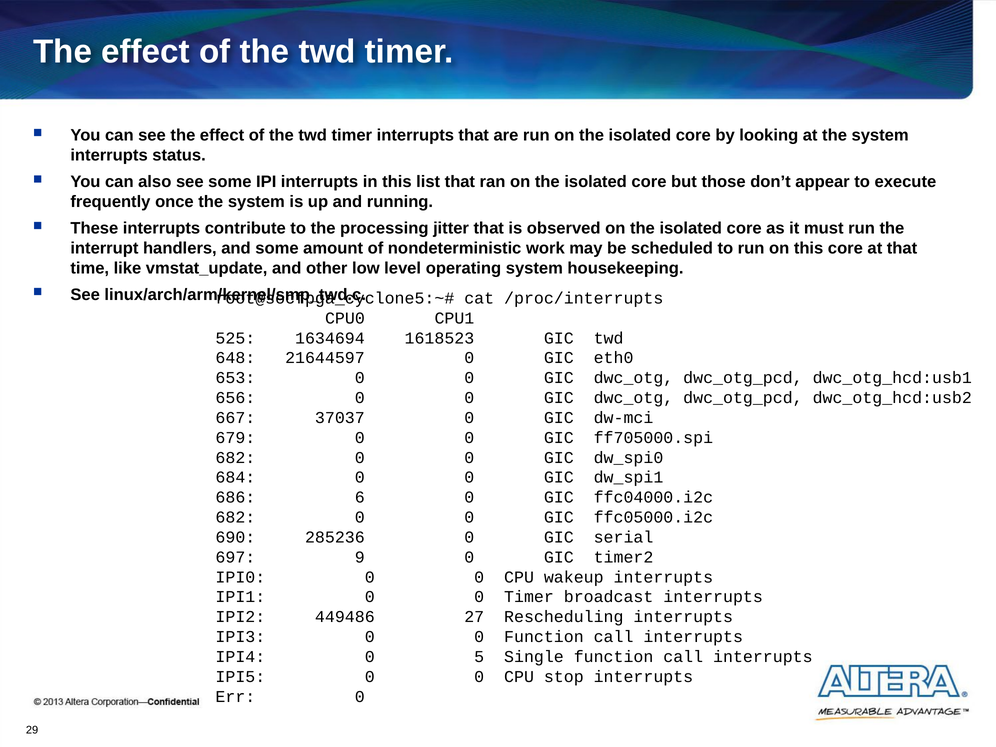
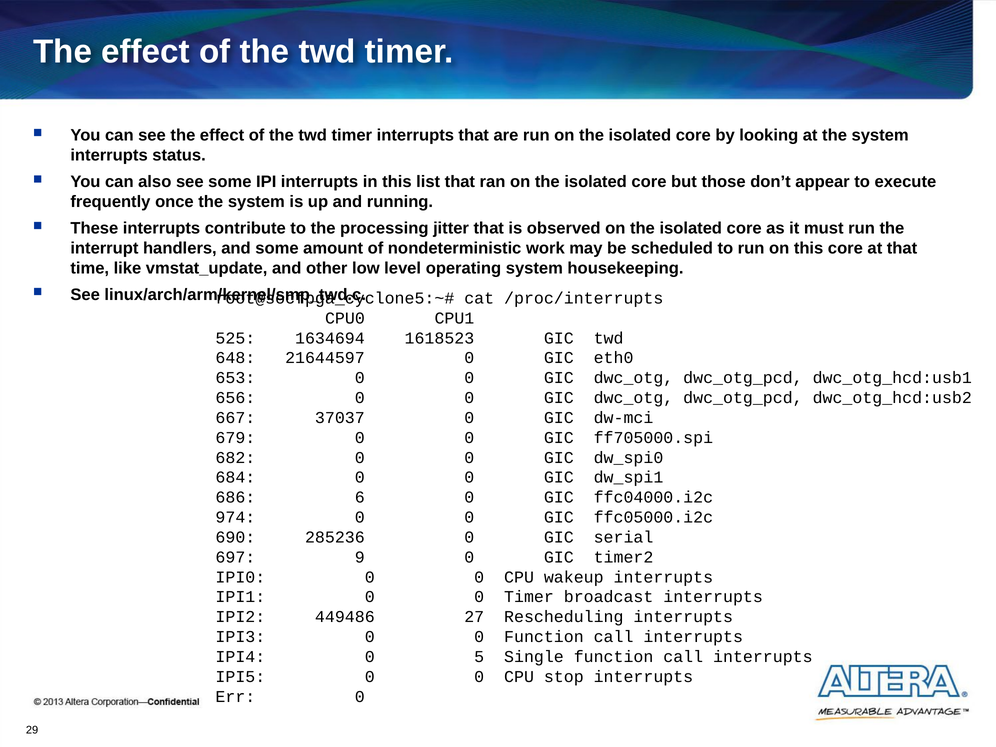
682: 682 -> 974 (235, 517)
